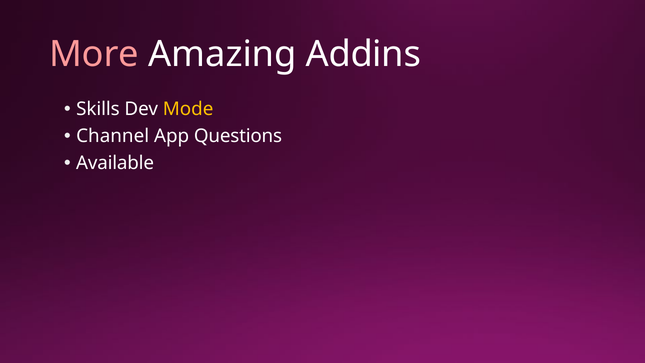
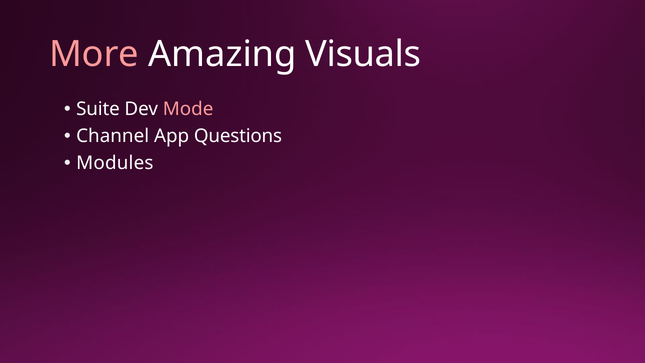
Addins: Addins -> Visuals (363, 54)
Skills: Skills -> Suite (98, 109)
Mode colour: yellow -> pink (188, 109)
Available: Available -> Modules (115, 163)
